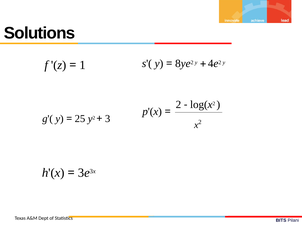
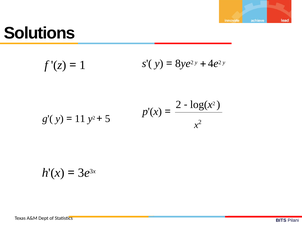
25: 25 -> 11 (80, 119)
3: 3 -> 5 (108, 119)
